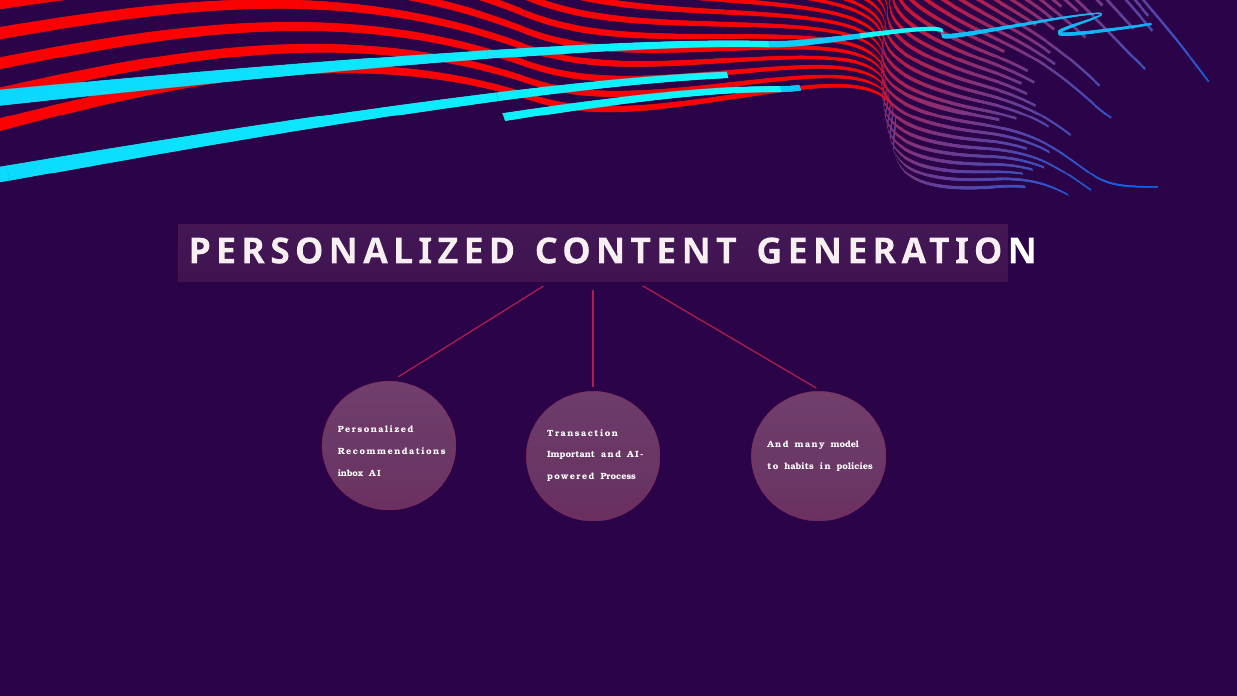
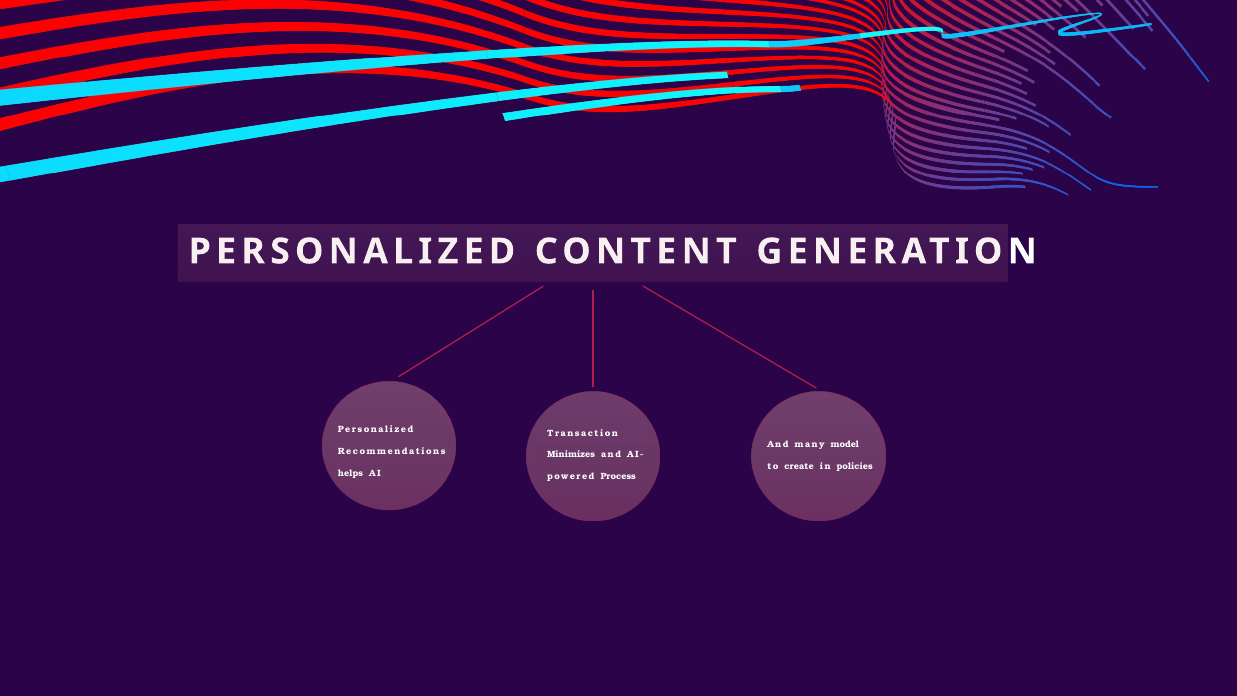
Important: Important -> Minimizes (571, 455)
habits: habits -> create (799, 466)
inbox: inbox -> helps (350, 473)
